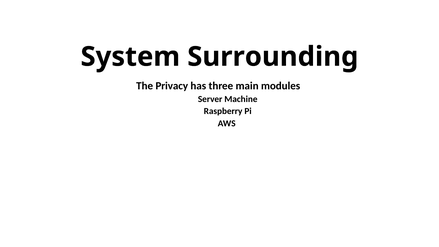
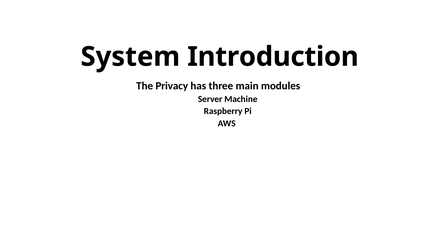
Surrounding: Surrounding -> Introduction (273, 57)
